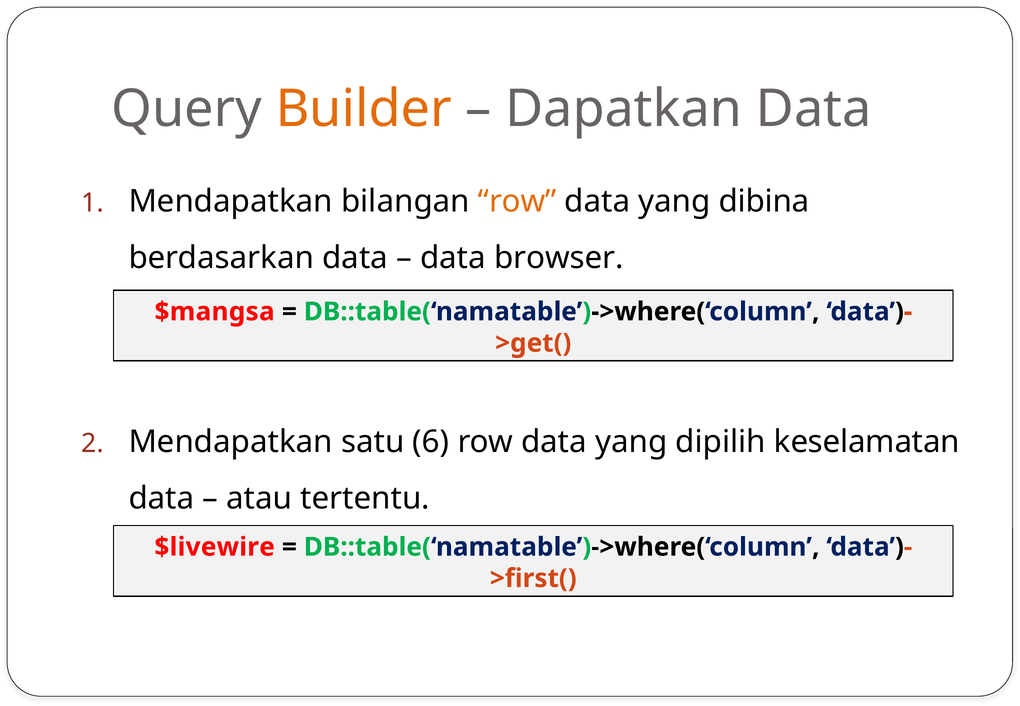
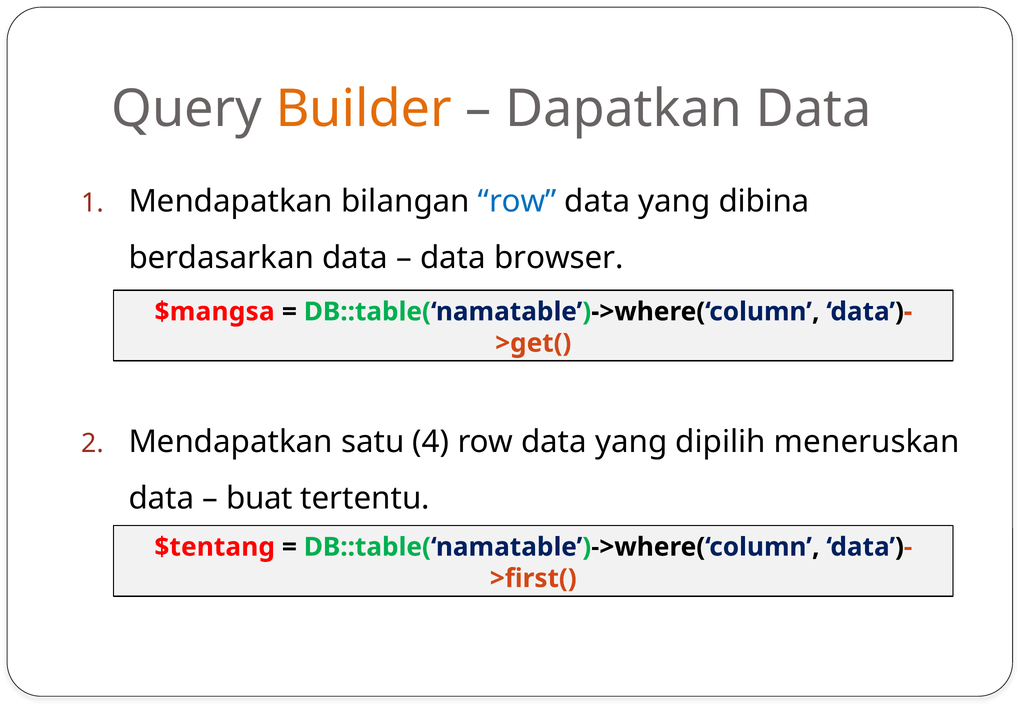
row colour: orange -> blue (517, 201)
6: 6 -> 4 (431, 442)
keselamatan: keselamatan -> meneruskan (867, 442)
atau: atau -> buat (259, 498)
$livewire: $livewire -> $tentang (215, 547)
